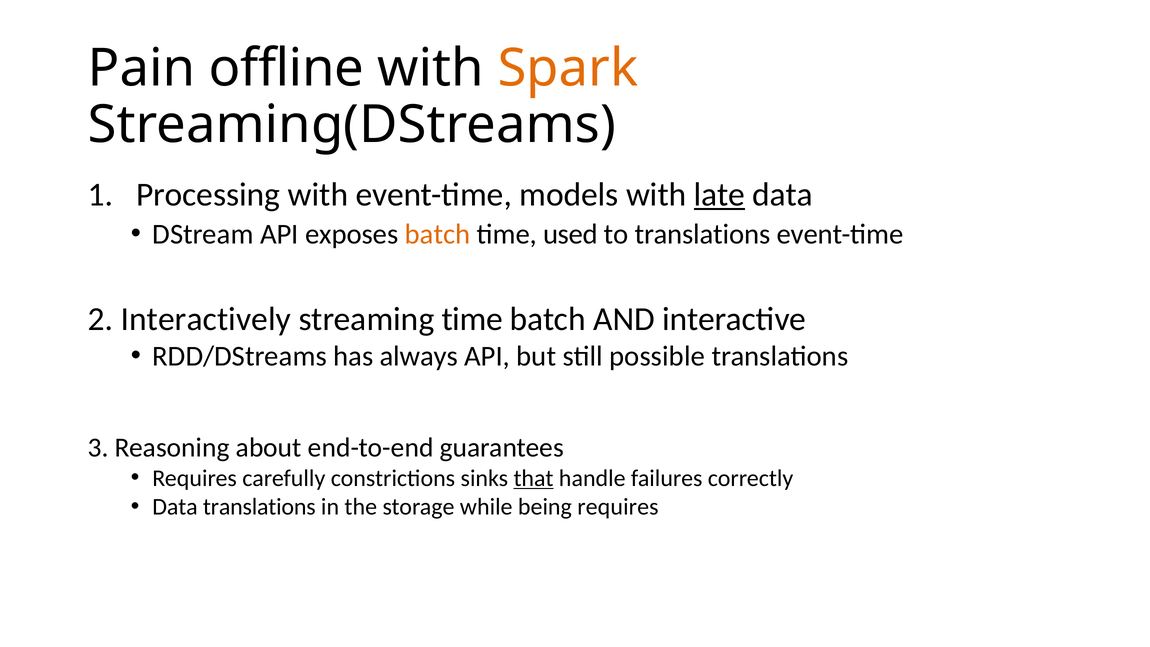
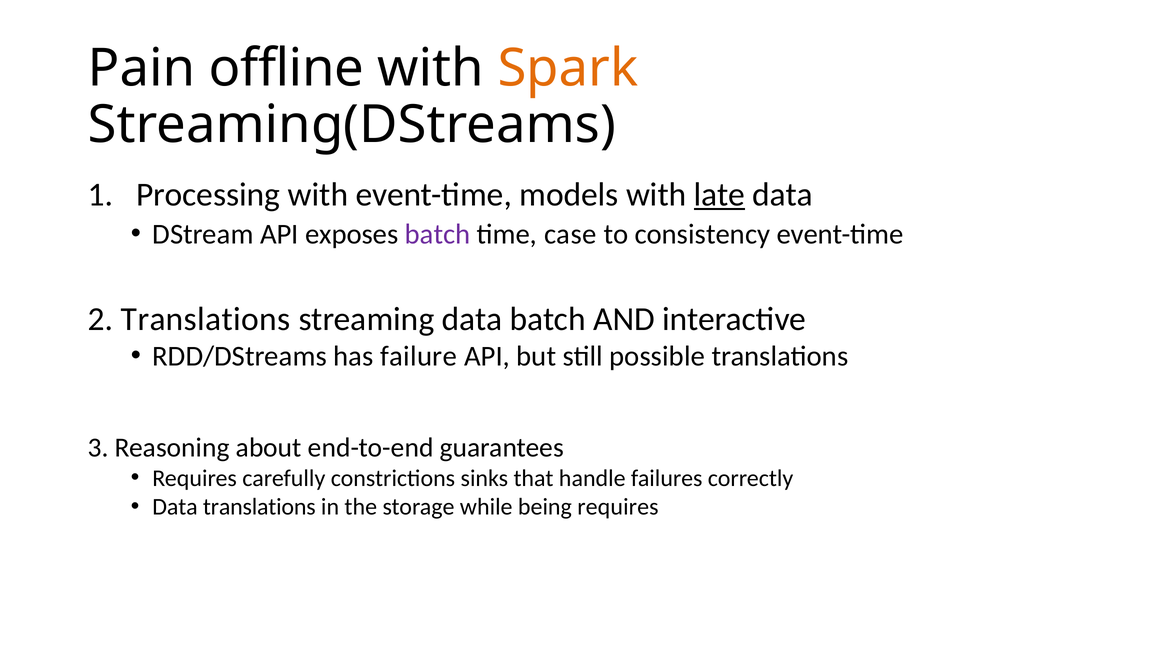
batch colour: orange -> purple (438, 234)
used: used -> case (570, 234)
to translations: translations -> consistency (702, 234)
2 Interactively: Interactively -> Translations (206, 319)
streaming time: time -> data (472, 319)
always: always -> failure (419, 356)
that underline: present -> none (534, 478)
